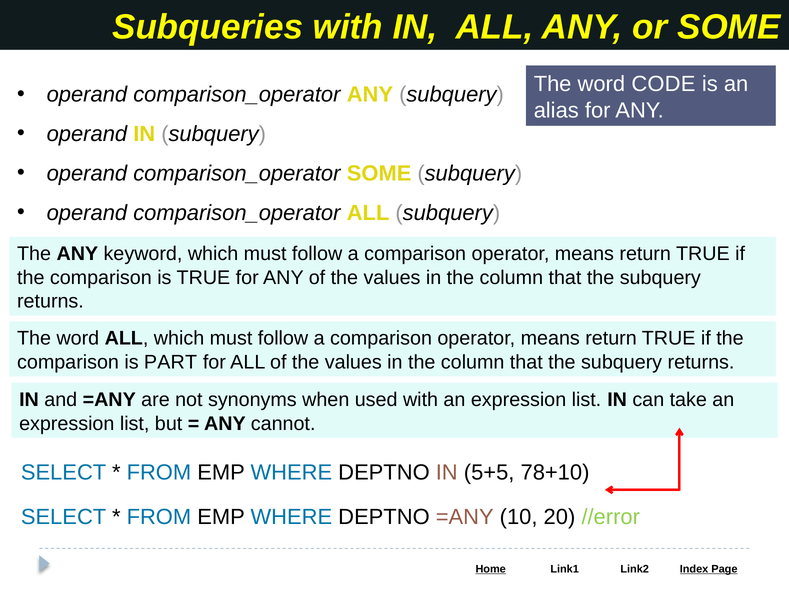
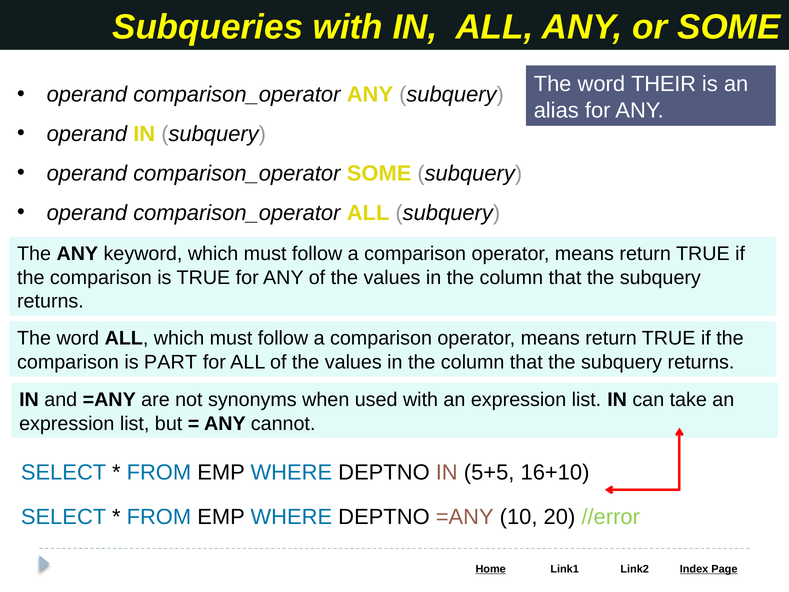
CODE: CODE -> THEIR (664, 84)
78+10: 78+10 -> 16+10 (555, 472)
